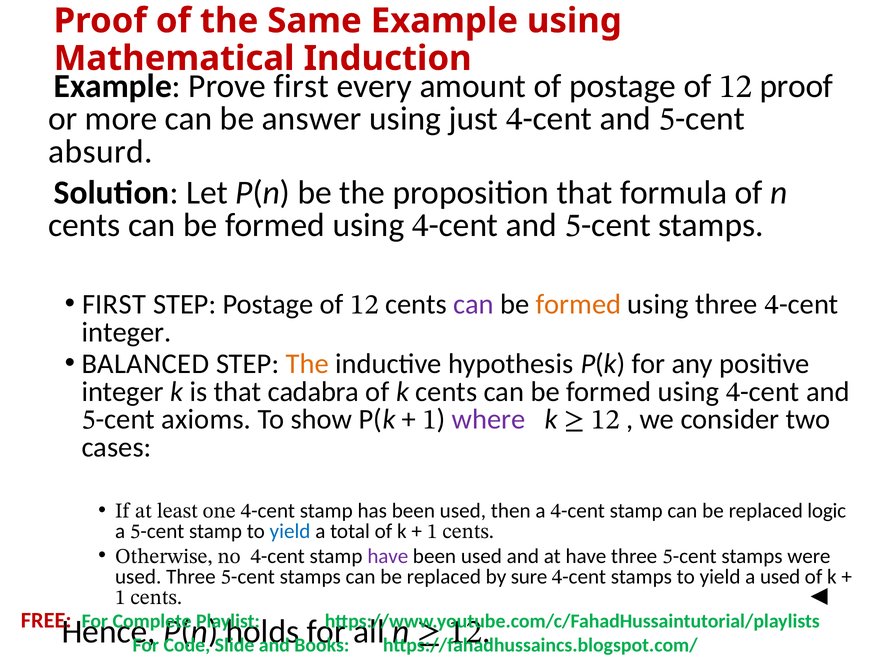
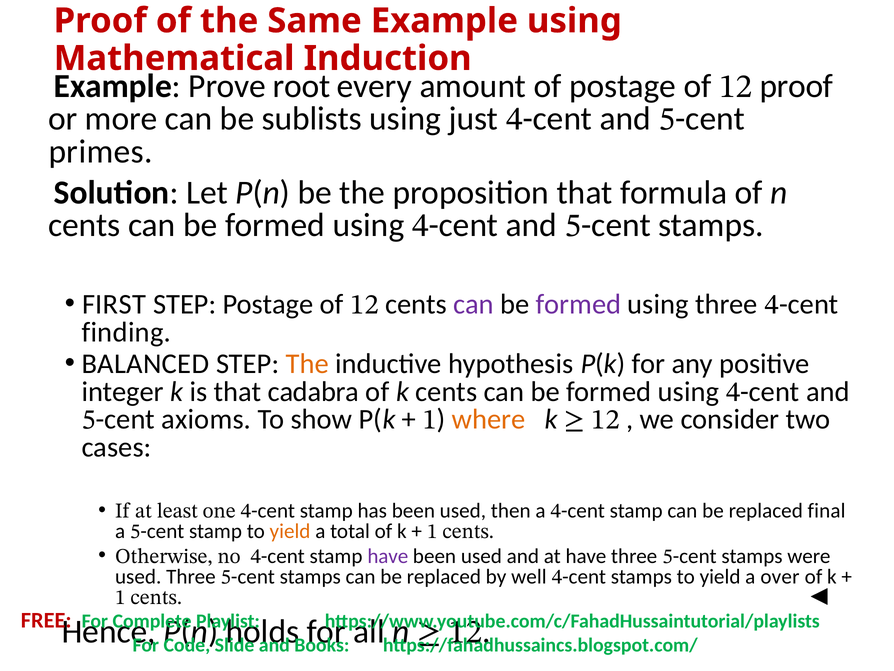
first: first -> root (302, 86)
answer: answer -> sublists (312, 119)
absurd: absurd -> primes (101, 151)
formed colour: orange -> purple (578, 304)
integer: integer -> finding (126, 332)
where colour: purple -> orange (489, 419)
logic: logic -> final (827, 510)
yield colour: blue -> orange (290, 531)
sure: sure -> well (529, 576)
a used: used -> over (780, 576)
